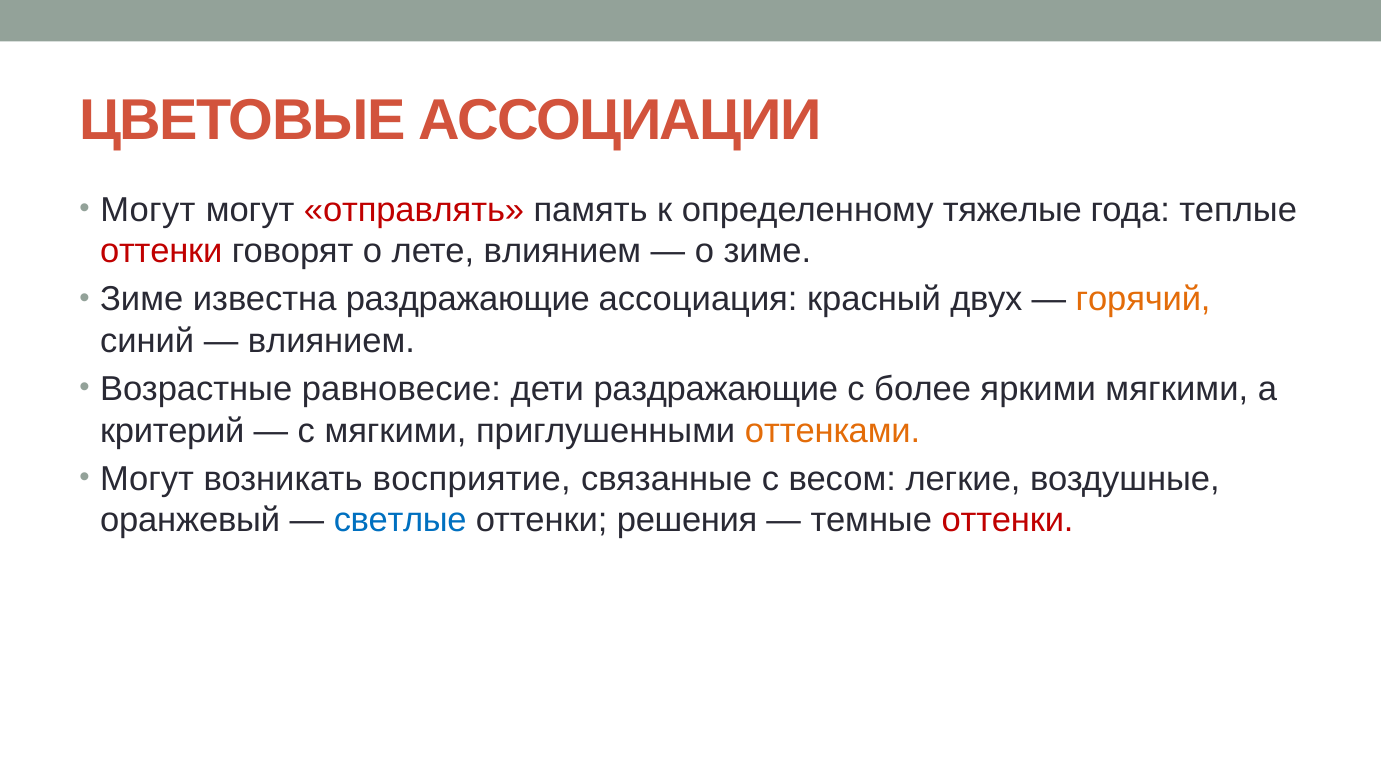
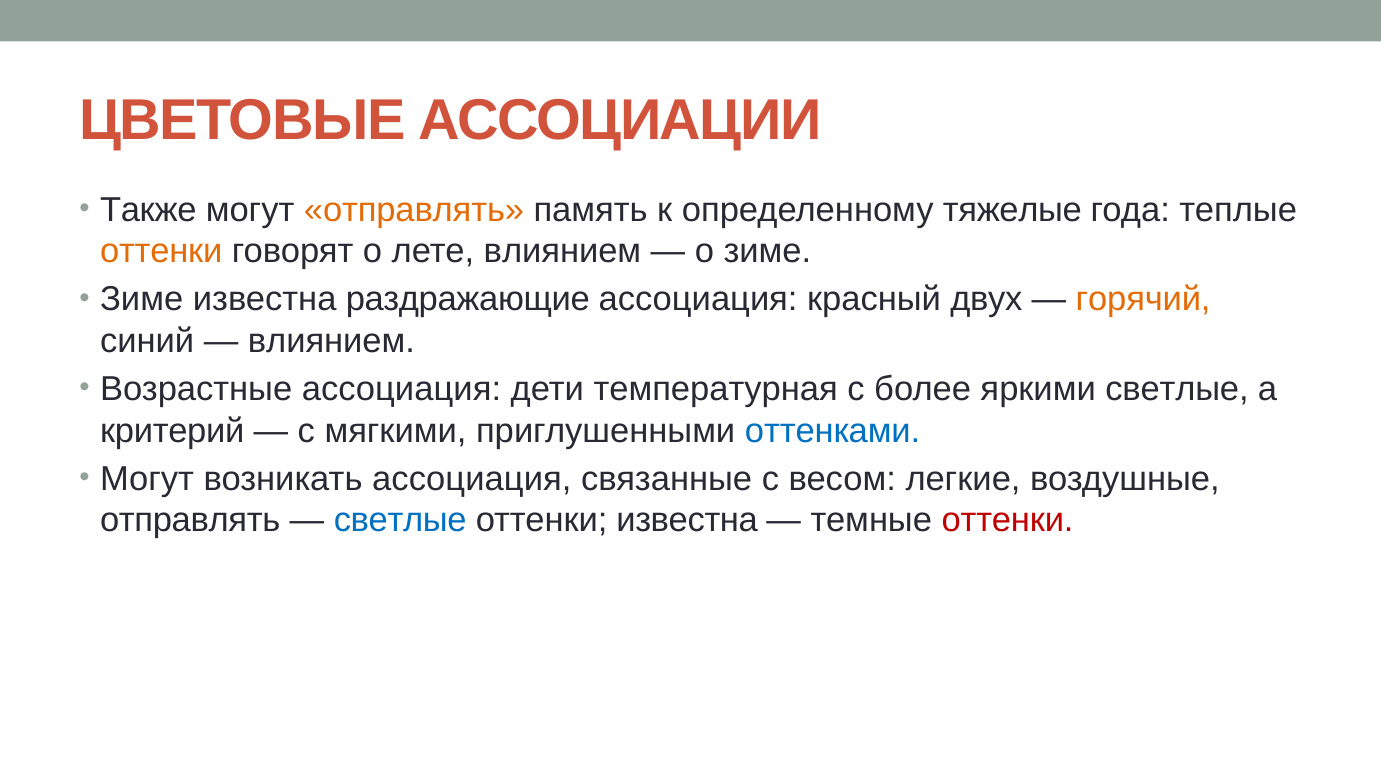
Могут: Могут -> Также (148, 210)
отправлять colour: red -> orange (414, 210)
оттенки colour: red -> orange (161, 251)
Возрастные равновесие: равновесие -> ассоциация (401, 389)
дети раздражающие: раздражающие -> температурная (716, 389)
яркими мягкими: мягкими -> светлые (1177, 389)
оттенками colour: orange -> blue (833, 431)
возникать восприятие: восприятие -> ассоциация (472, 479)
оранжевый: оранжевый -> отправлять (190, 520)
оттенки решения: решения -> известна (687, 520)
